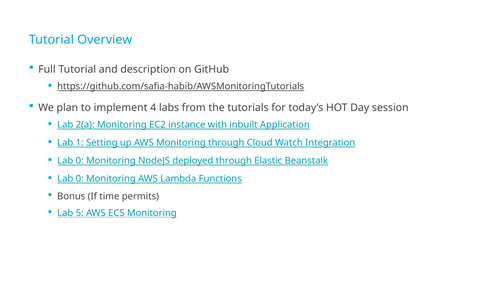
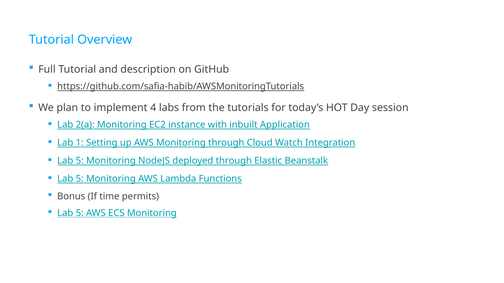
0: 0 -> 5 (80, 161)
0: 0 -> 5 (80, 179)
